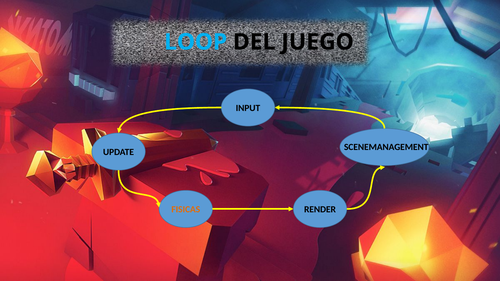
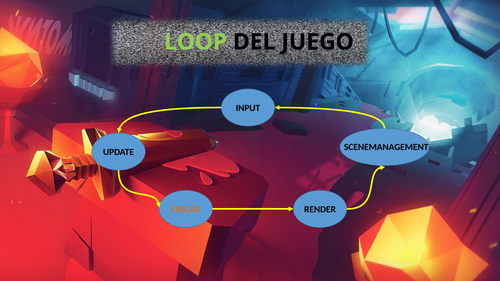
LOOP colour: light blue -> light green (196, 42)
